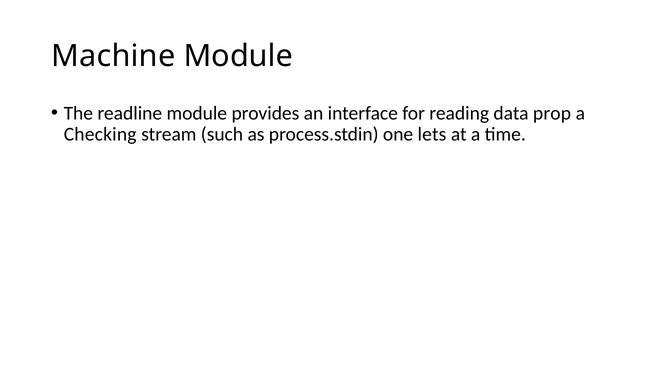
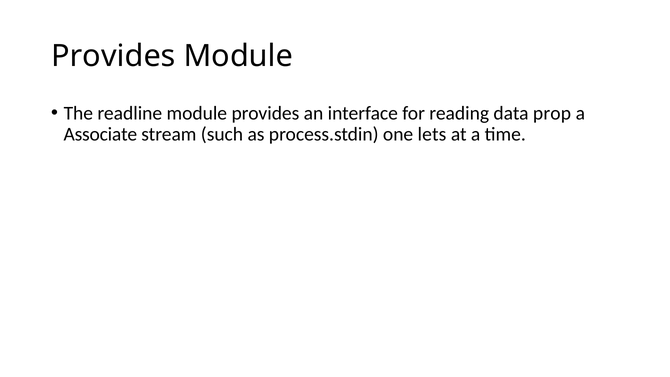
Machine: Machine -> Provides (113, 56)
Checking: Checking -> Associate (100, 134)
